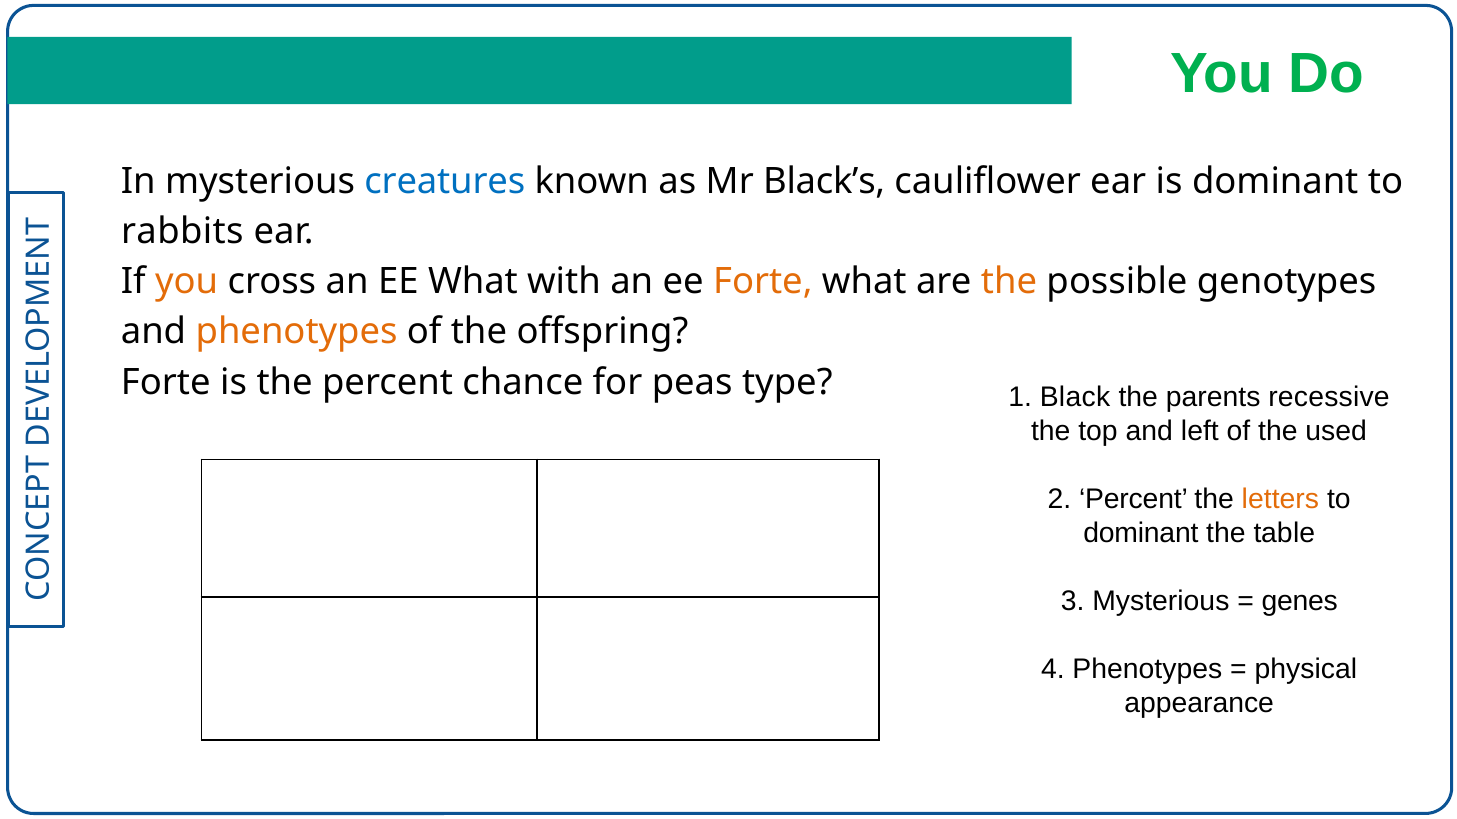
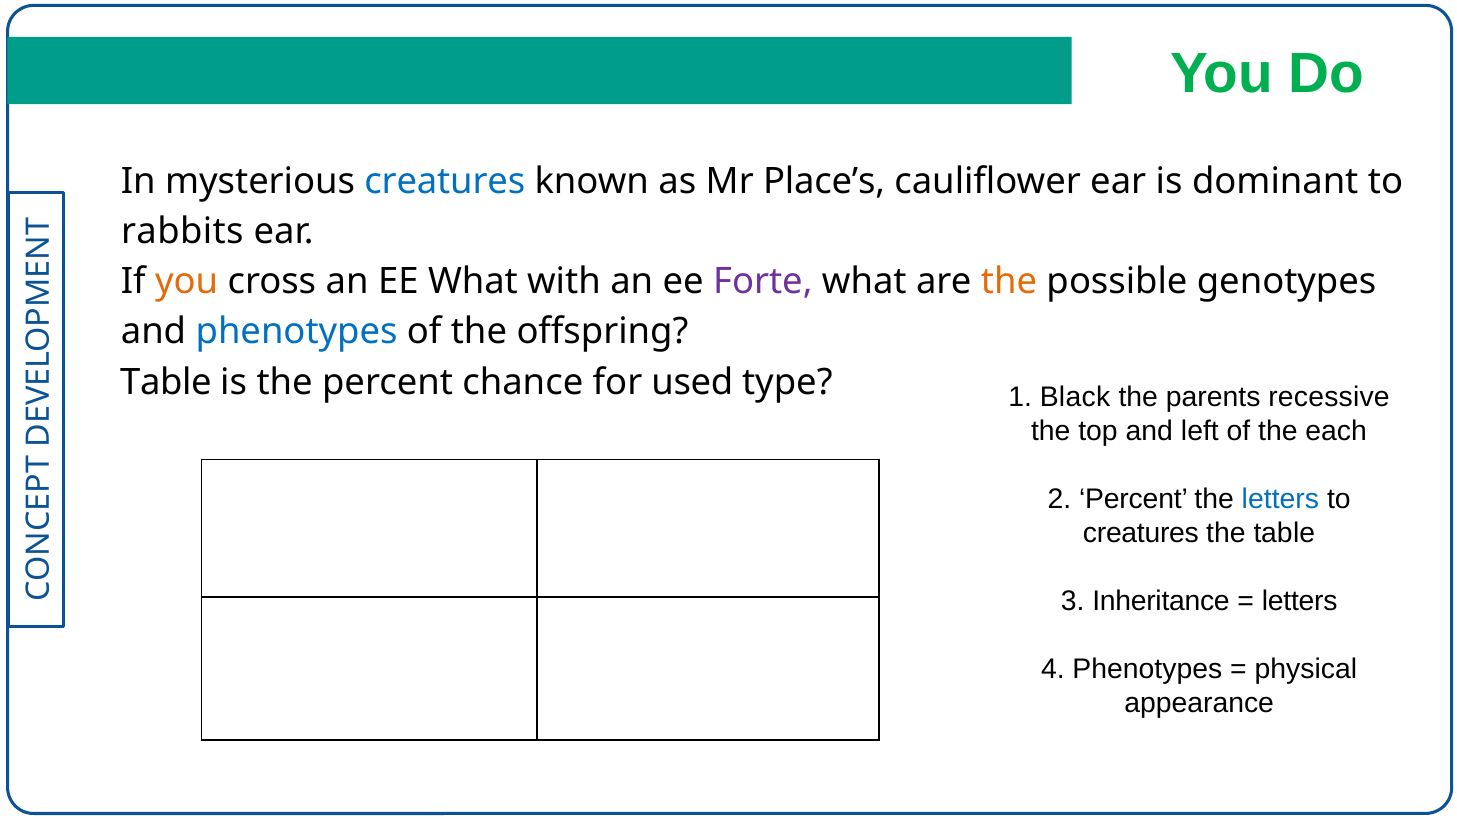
Black’s: Black’s -> Place’s (824, 181)
Forte colour: orange -> purple (763, 282)
phenotypes colour: orange -> blue (297, 332)
Forte: Forte -> Table (166, 382)
peas: peas -> used (692, 382)
used: used -> each (1336, 431)
letters colour: orange -> blue (1280, 499)
dominant: dominant -> creatures (1141, 533)
3 Mysterious: Mysterious -> Inheritance (1161, 601)
genes: genes -> letters (1300, 601)
